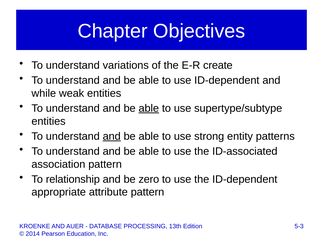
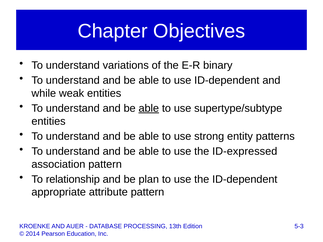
create: create -> binary (218, 65)
and underline: present -> none (112, 136)
ID-associated: ID-associated -> ID-expressed (245, 151)
zero: zero -> plan (149, 179)
